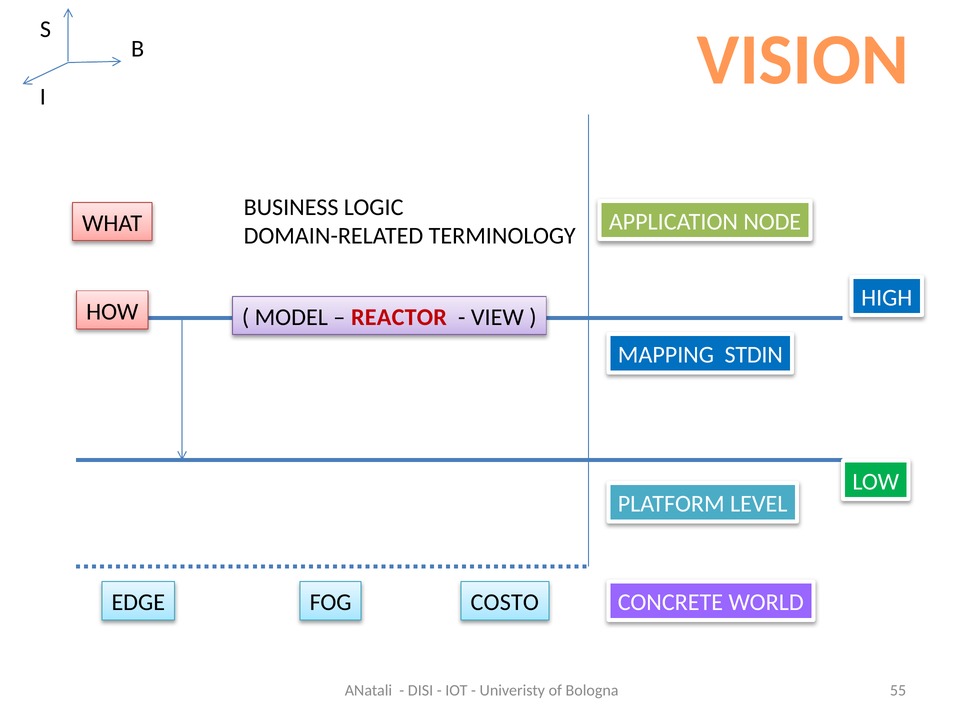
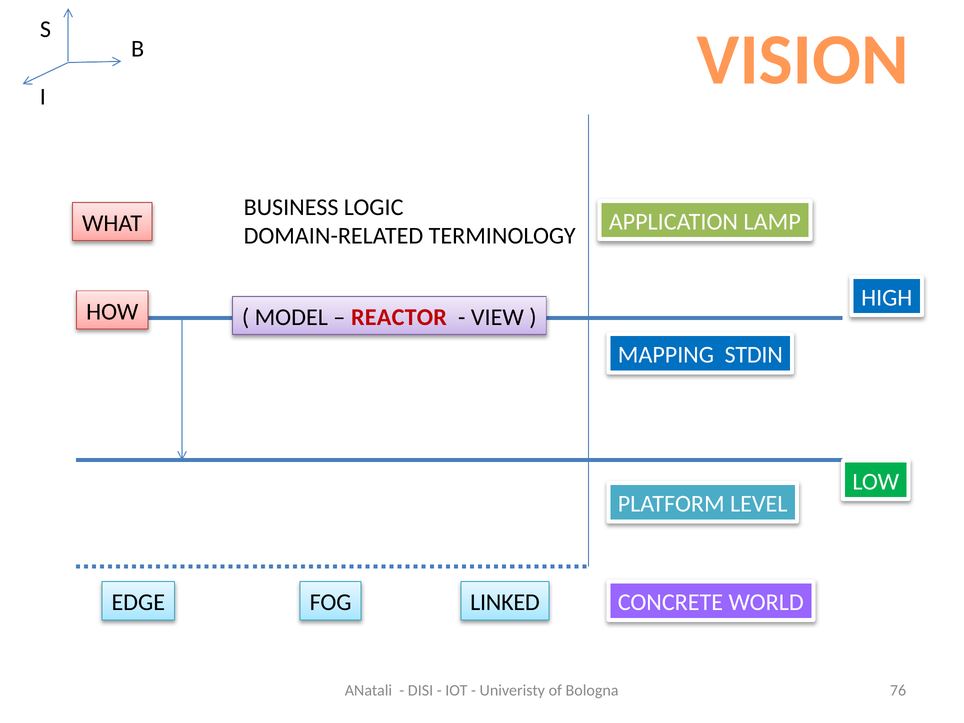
NODE: NODE -> LAMP (772, 222)
COSTO: COSTO -> LINKED (505, 603)
55: 55 -> 76 (898, 690)
